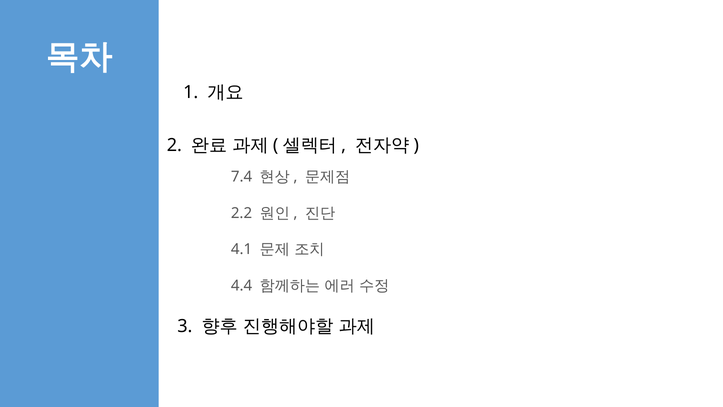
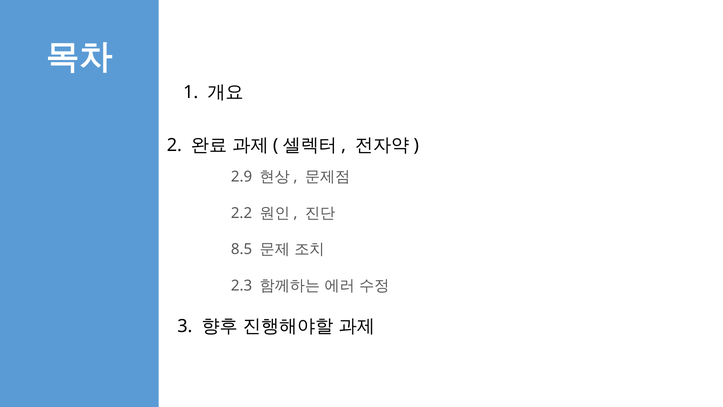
7.4: 7.4 -> 2.9 (242, 177)
4.1: 4.1 -> 8.5 (242, 249)
4.4: 4.4 -> 2.3 (242, 285)
